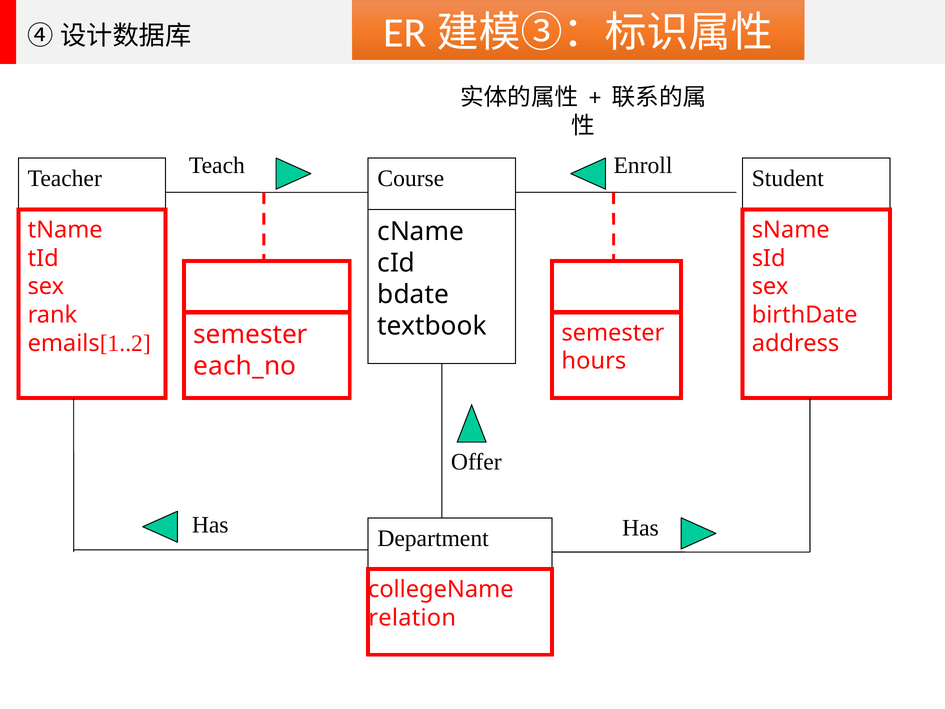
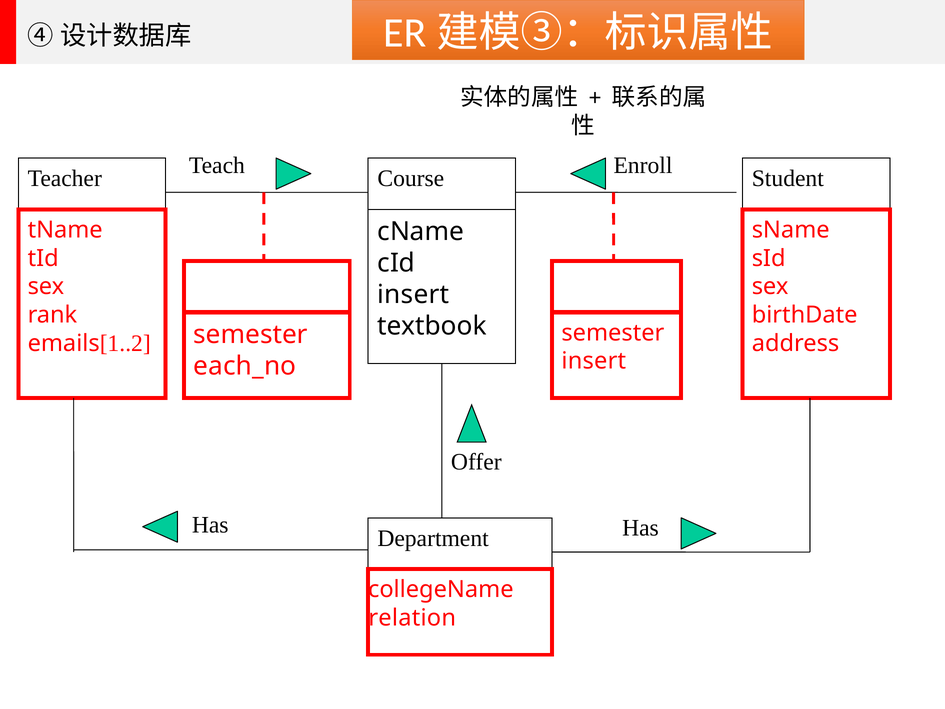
bdate: bdate -> insert (413, 295)
hours: hours -> insert (594, 361)
